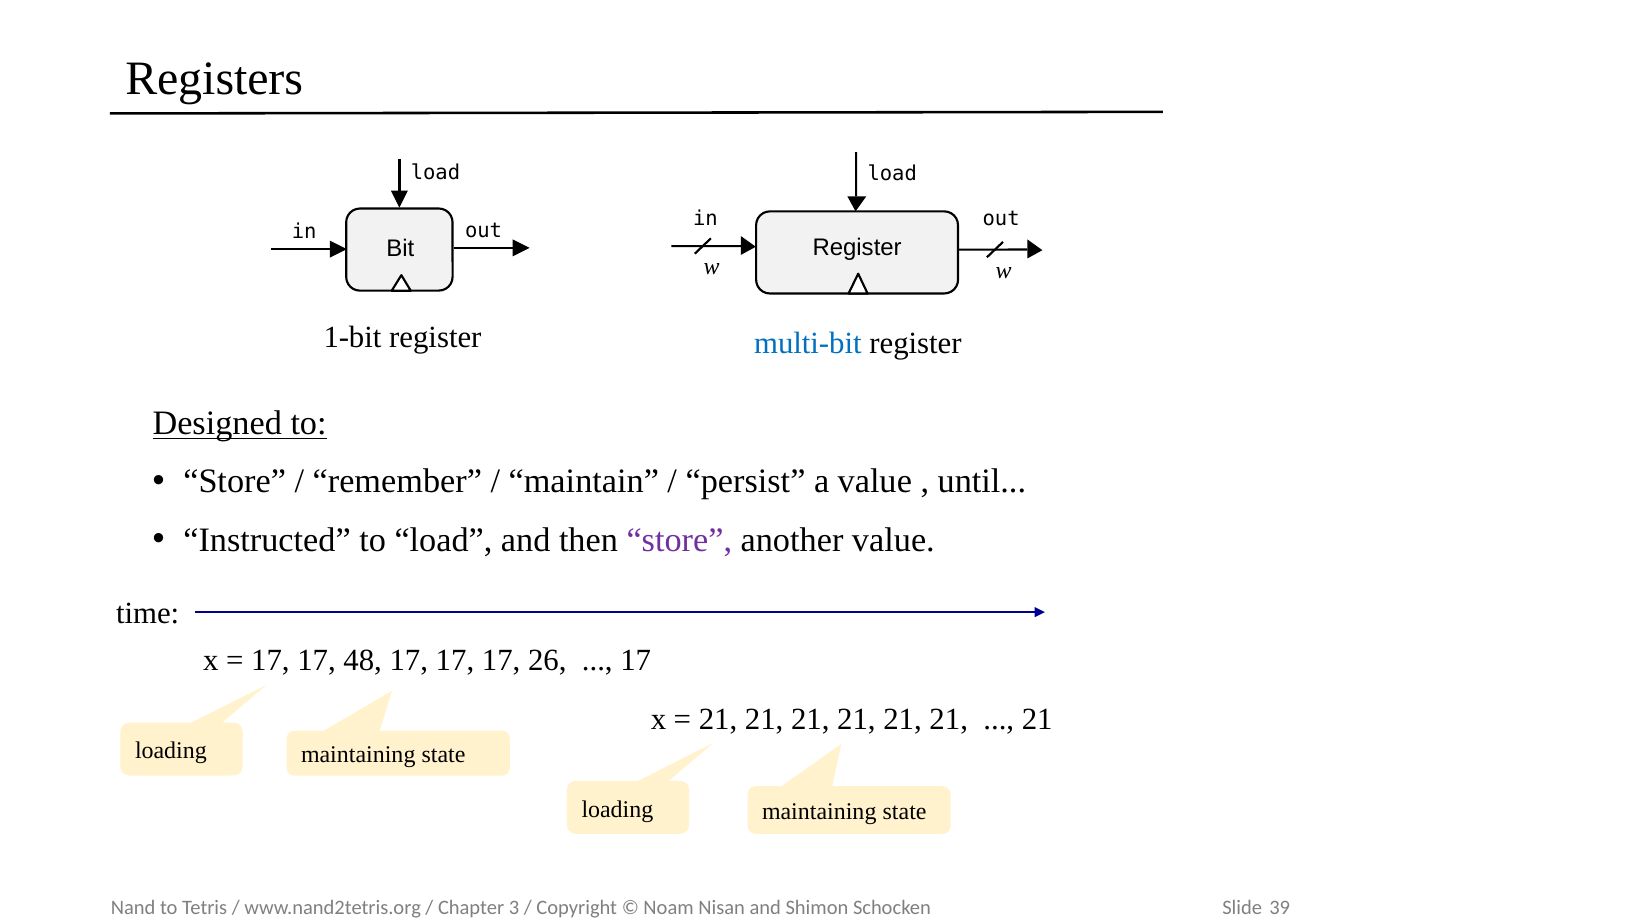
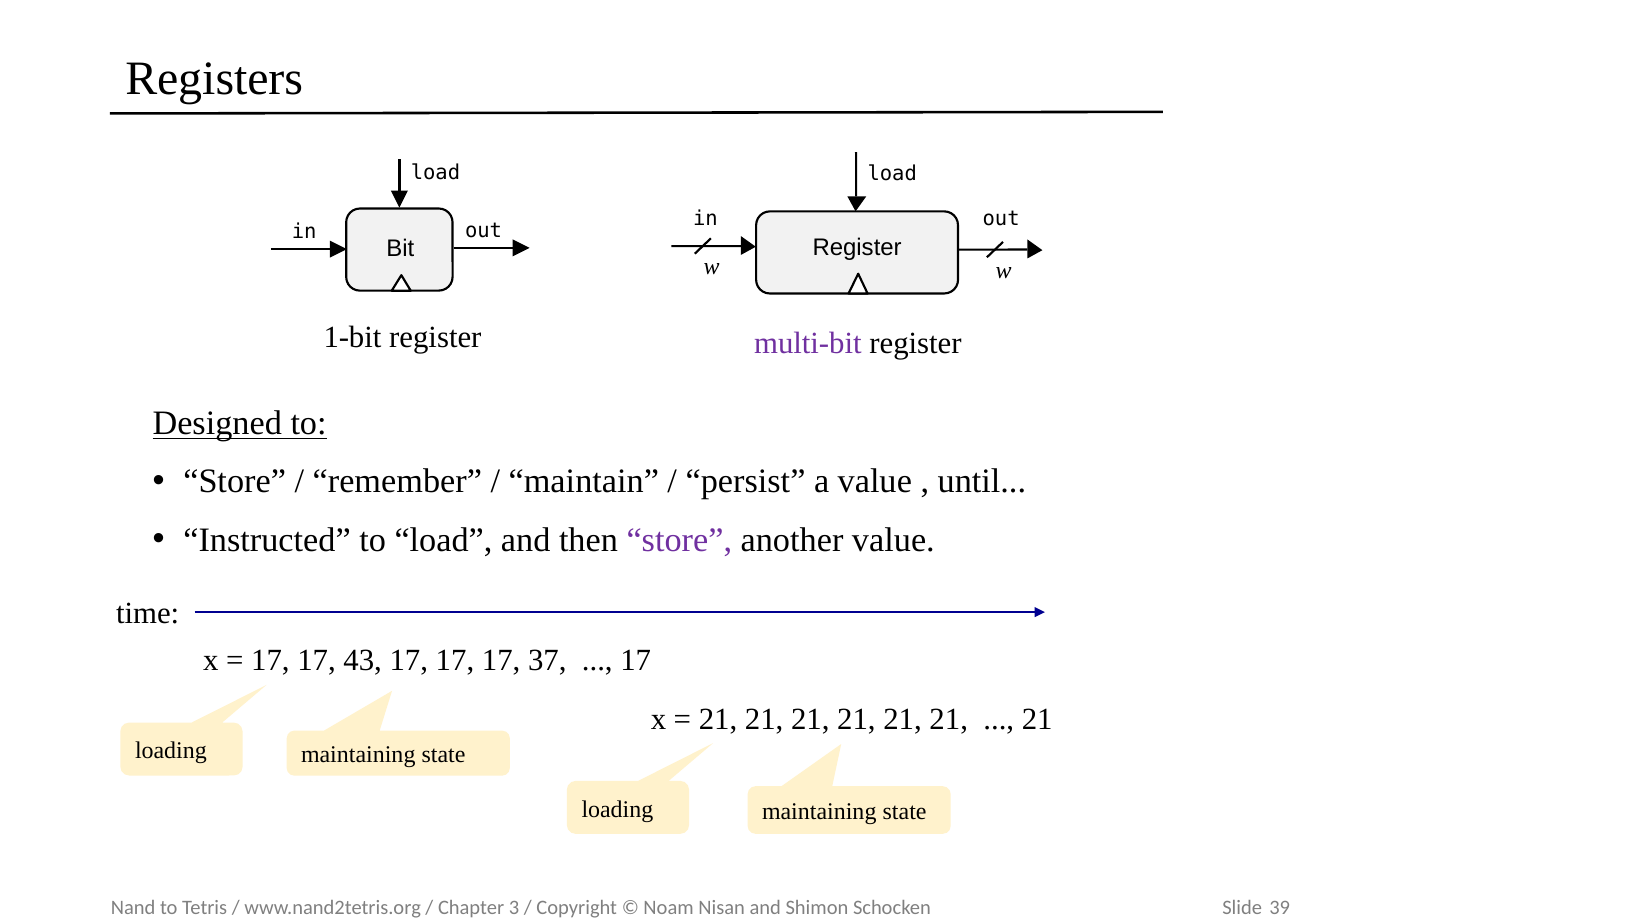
multi-bit colour: blue -> purple (808, 343)
48: 48 -> 43 (363, 660)
26: 26 -> 37 (547, 660)
